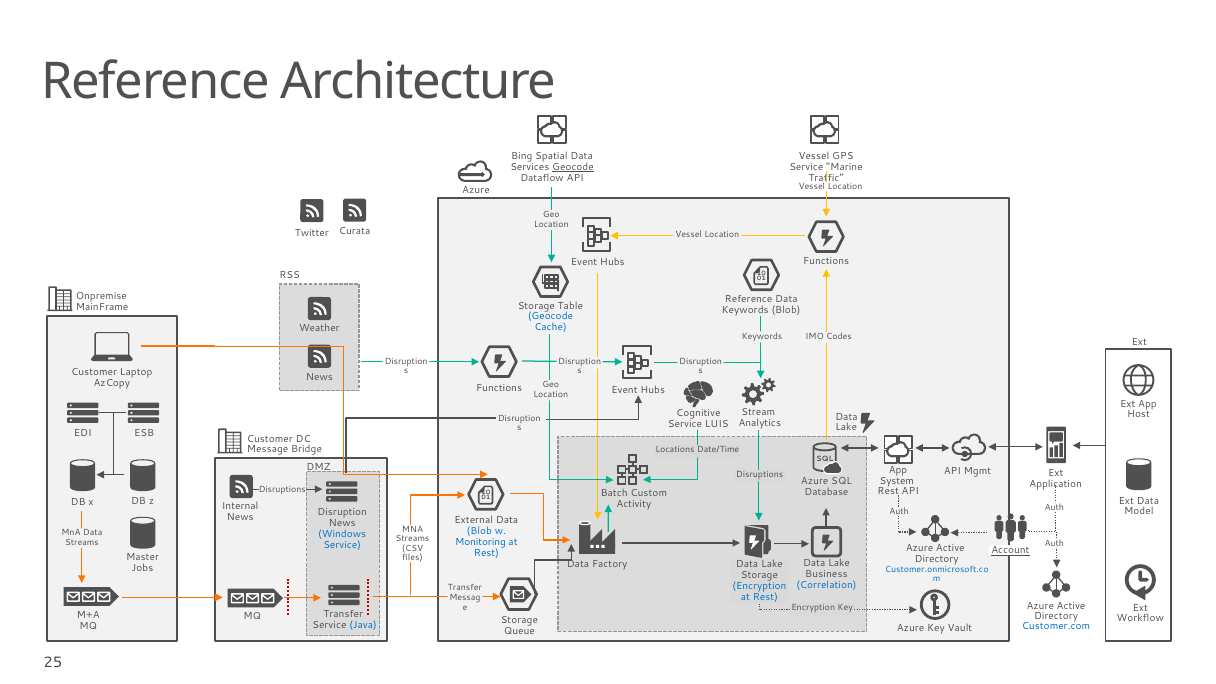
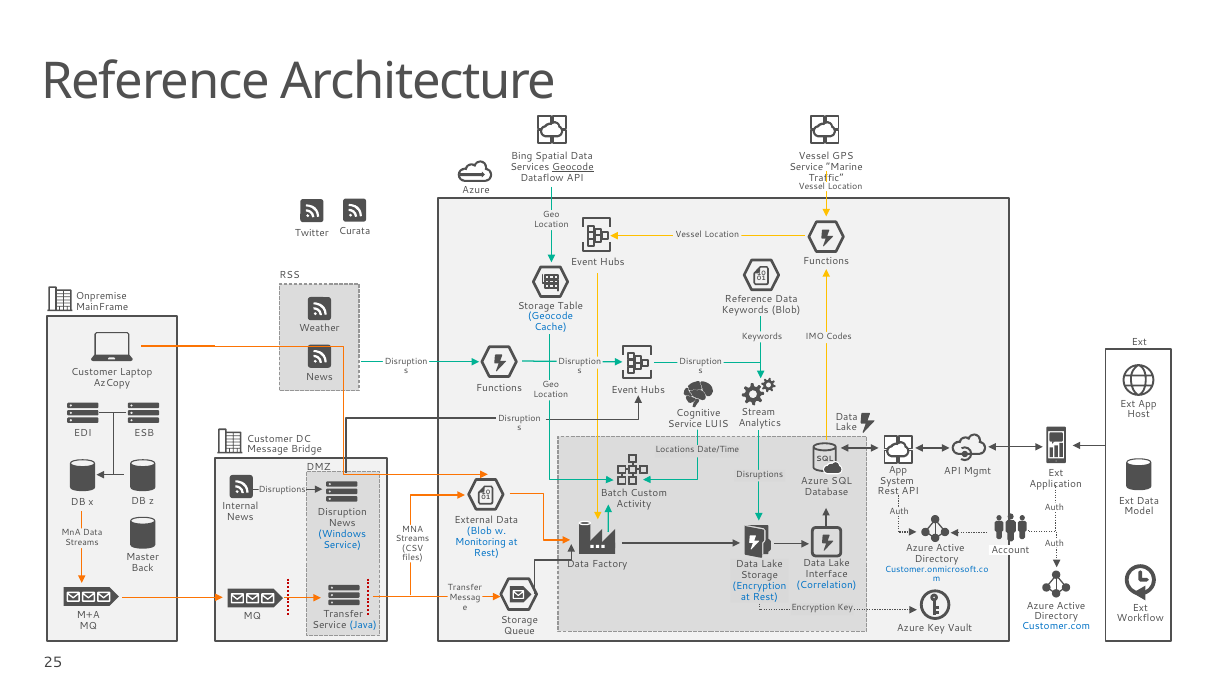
Account underline: present -> none (1010, 551)
Jobs: Jobs -> Back (143, 568)
Business: Business -> Interface (826, 574)
